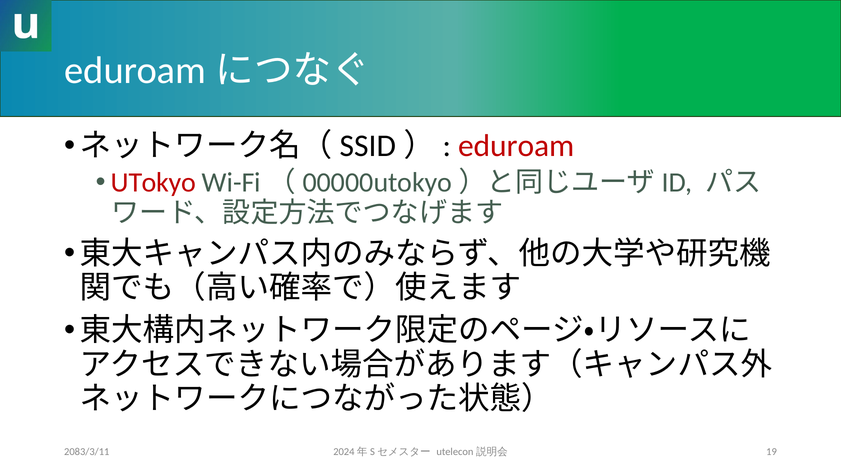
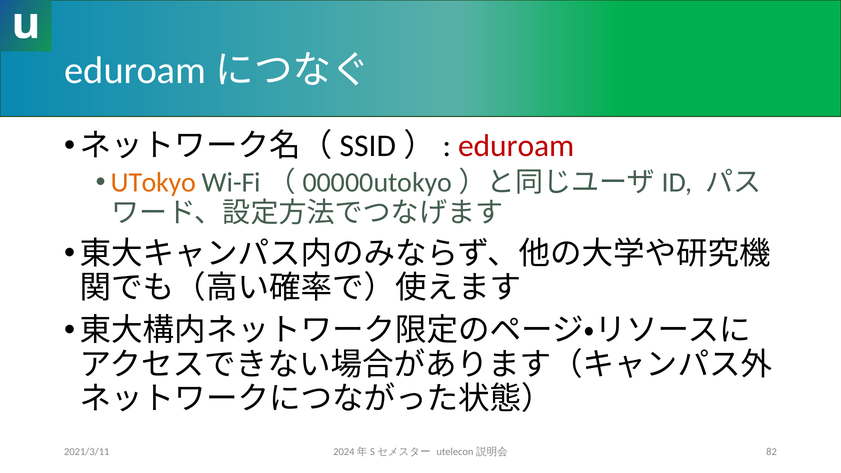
UTokyo colour: red -> orange (153, 183)
2083/3/11: 2083/3/11 -> 2021/3/11 (87, 452)
19: 19 -> 82 (772, 452)
